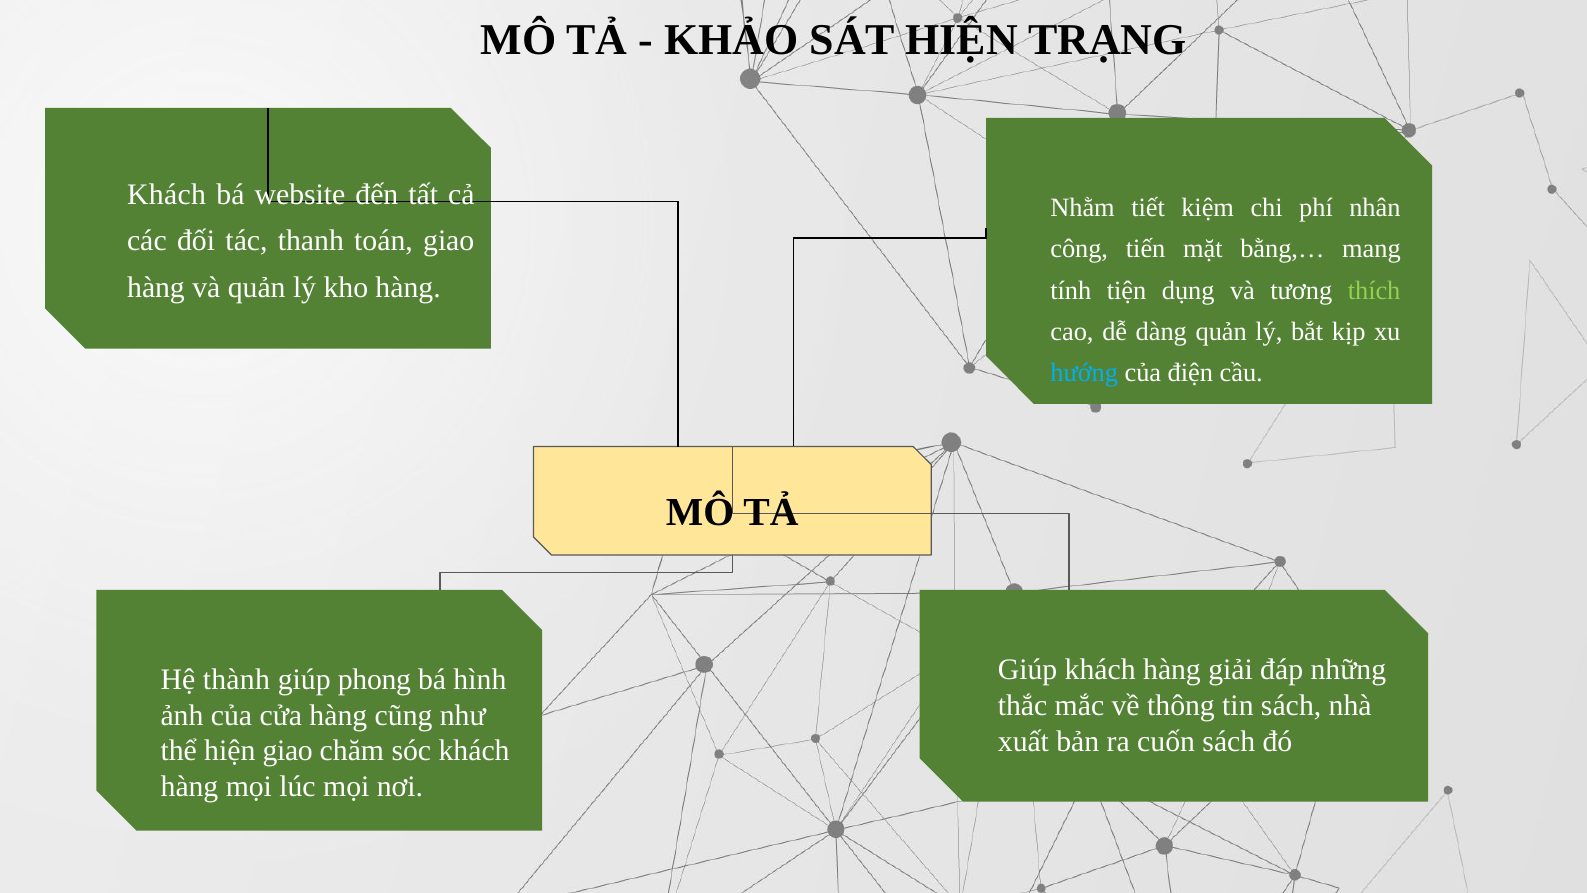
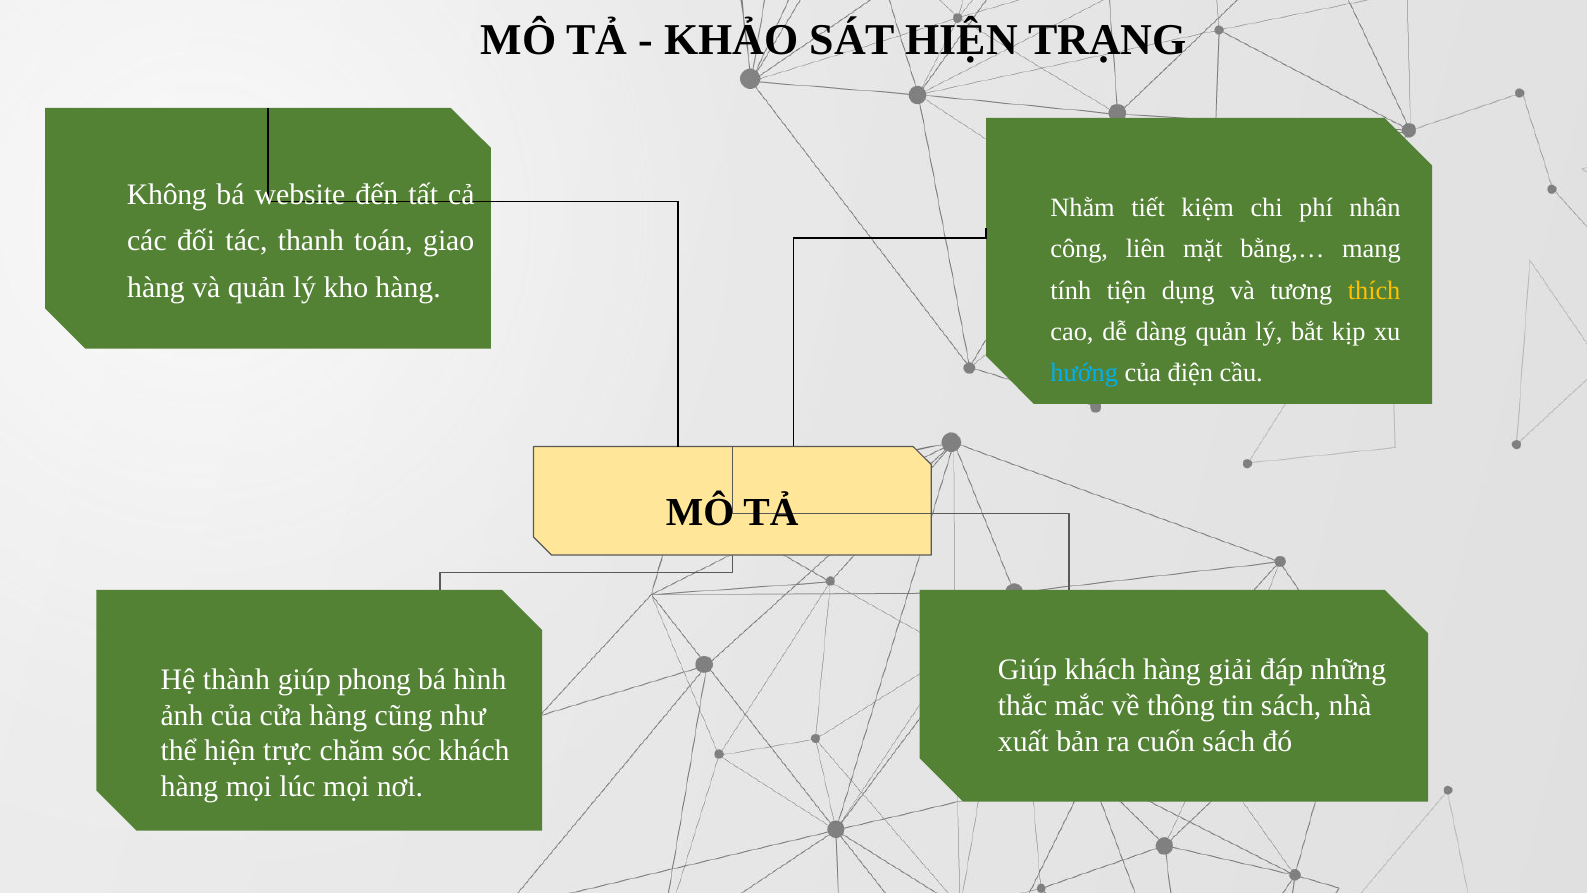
Khách: Khách -> Không (167, 194)
tiến: tiến -> liên (1146, 249)
thích colour: light green -> yellow (1374, 290)
hiện giao: giao -> trực (287, 751)
